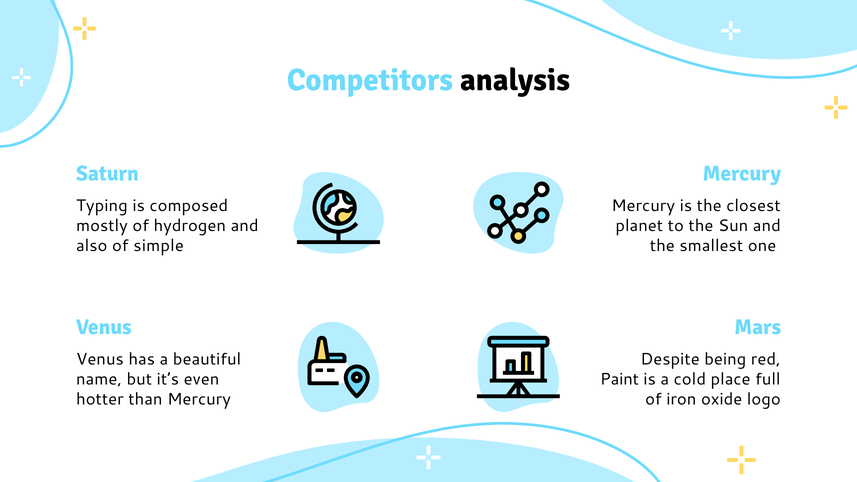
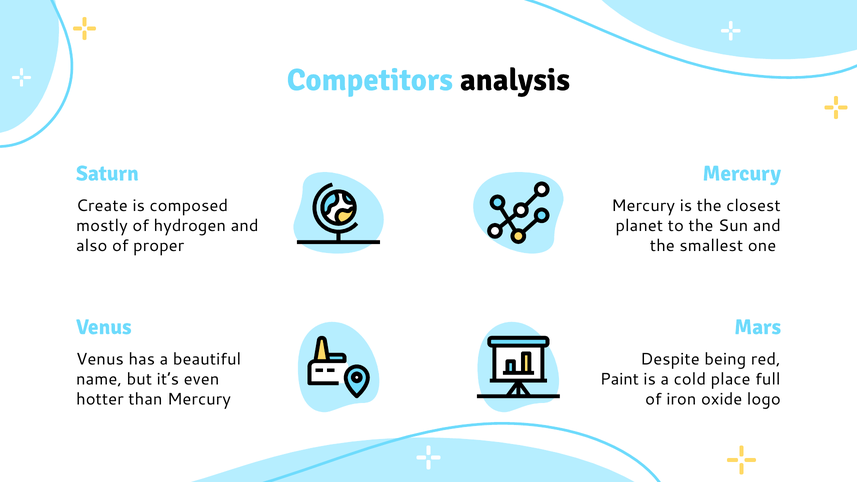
Typing: Typing -> Create (102, 206)
simple: simple -> proper (159, 246)
